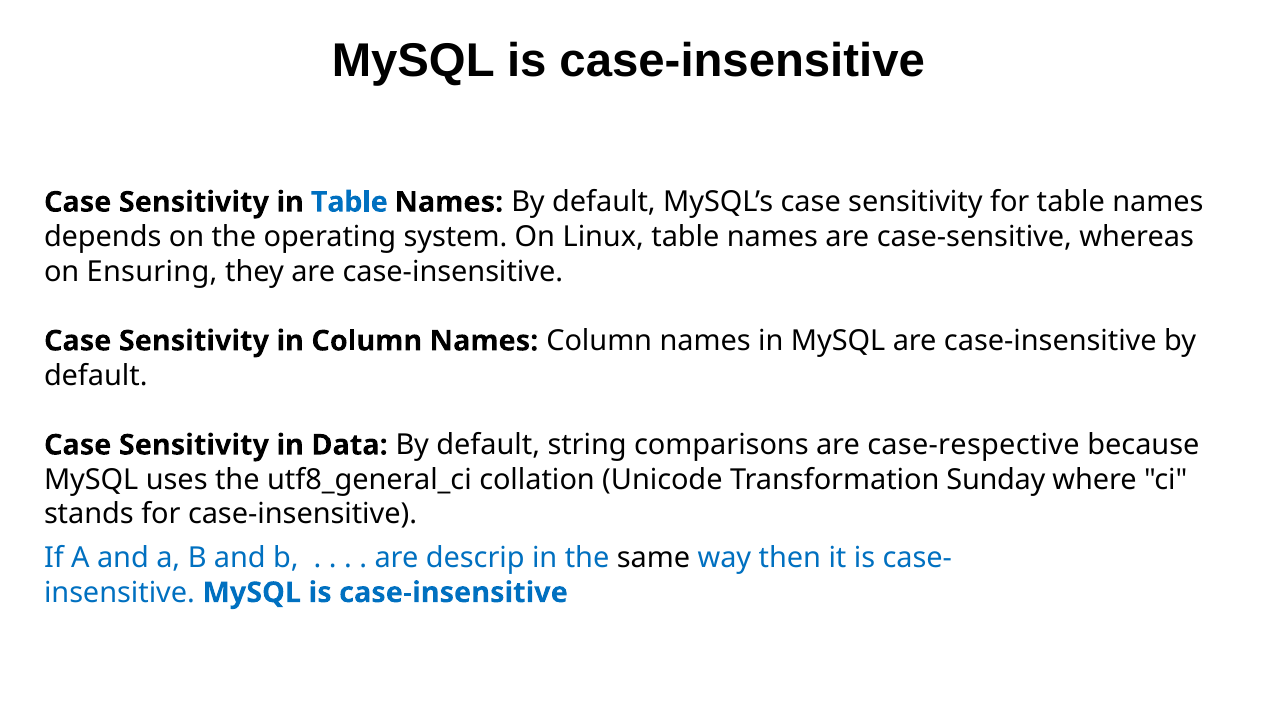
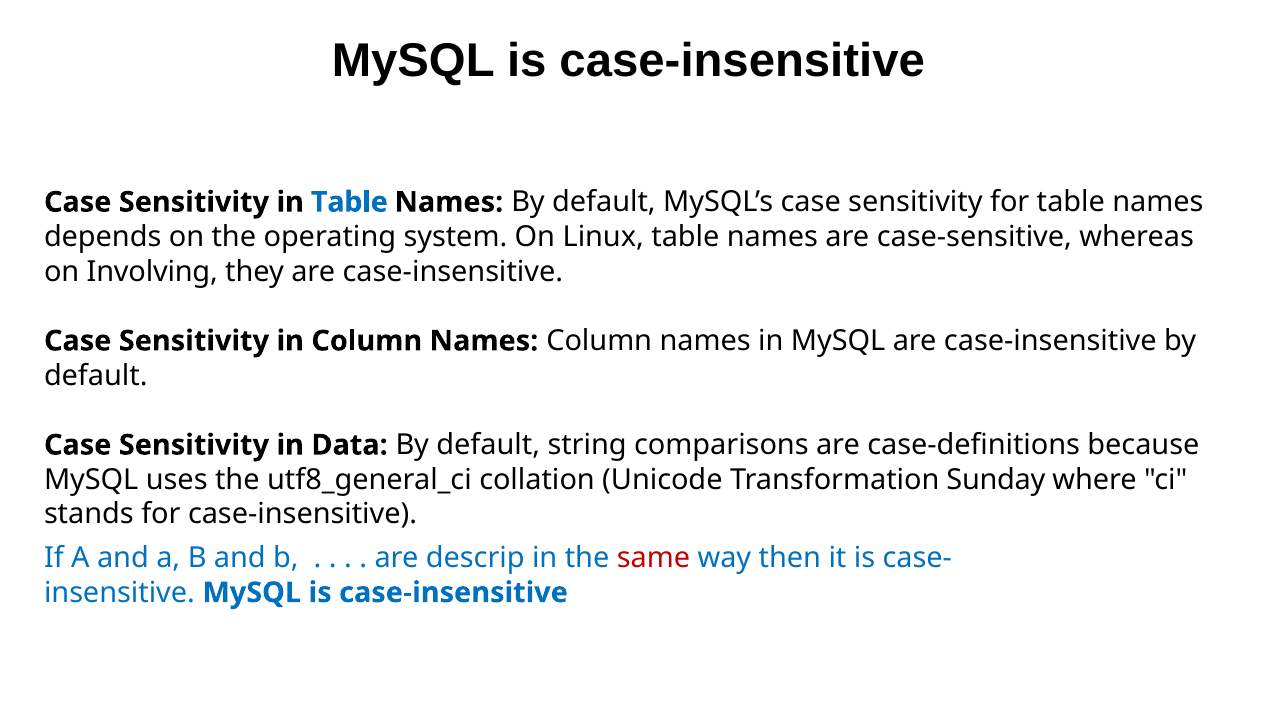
Ensuring: Ensuring -> Involving (152, 271)
case-respective: case-respective -> case-definitions (974, 445)
same colour: black -> red (653, 558)
